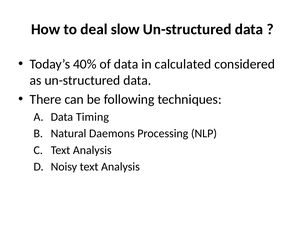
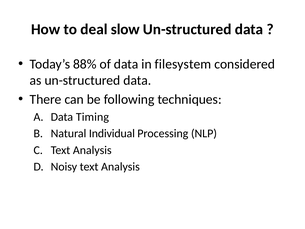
40%: 40% -> 88% (85, 64)
calculated: calculated -> filesystem (183, 64)
Daemons: Daemons -> Individual (112, 133)
